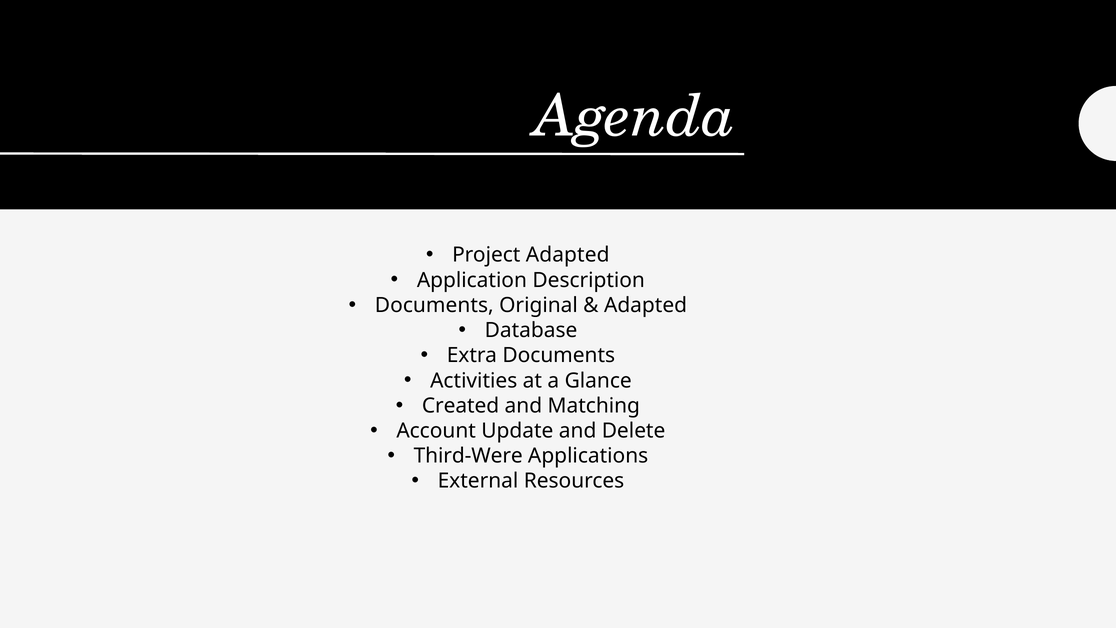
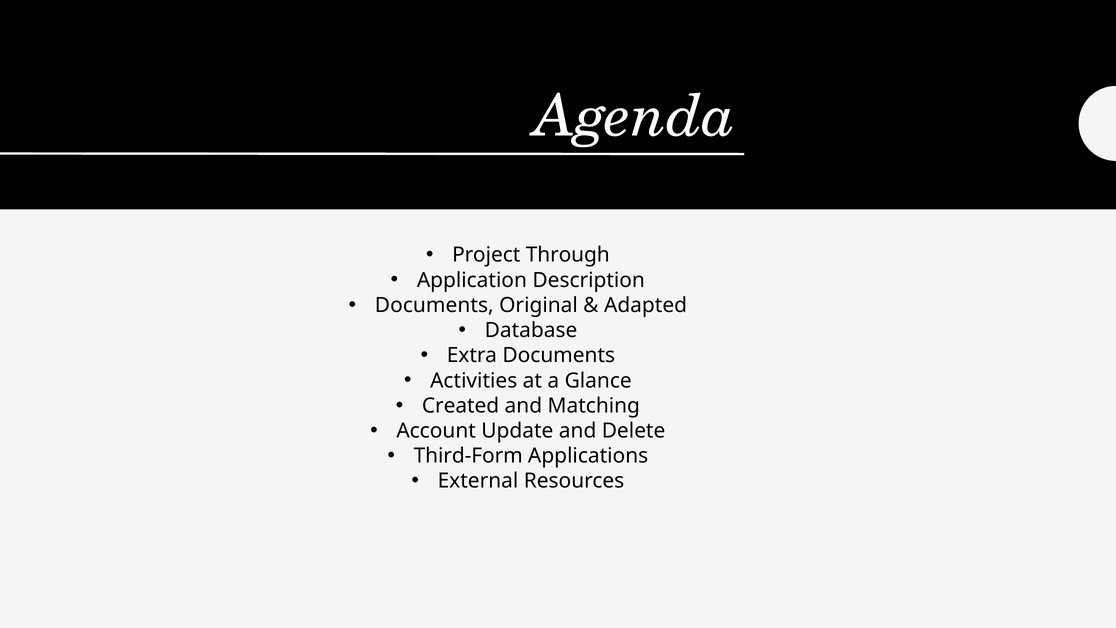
Project Adapted: Adapted -> Through (568, 255)
Third-Were: Third-Were -> Third-Form (468, 456)
